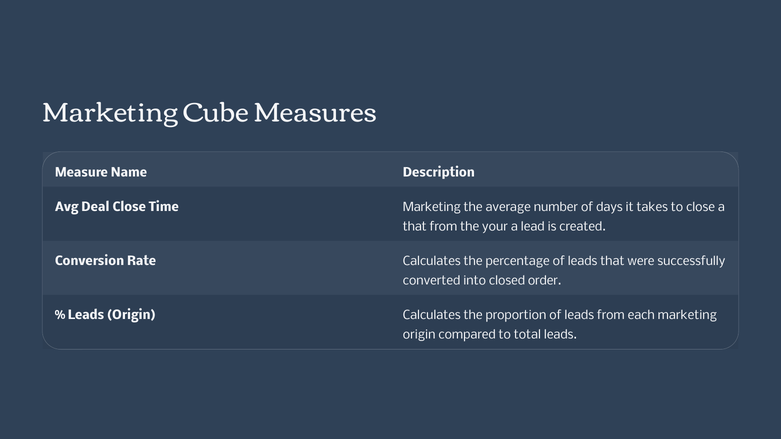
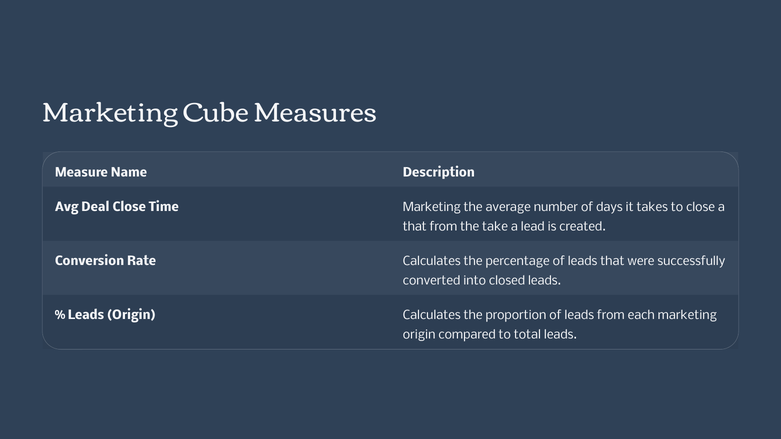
your: your -> take (495, 227)
closed order: order -> leads (545, 281)
